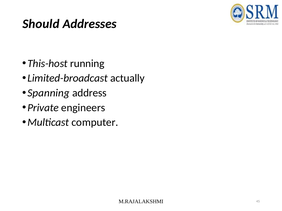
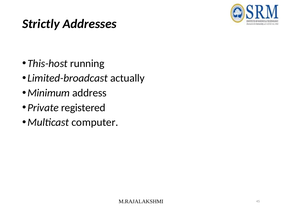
Should: Should -> Strictly (41, 24)
Spanning: Spanning -> Minimum (49, 93)
engineers: engineers -> registered (83, 108)
